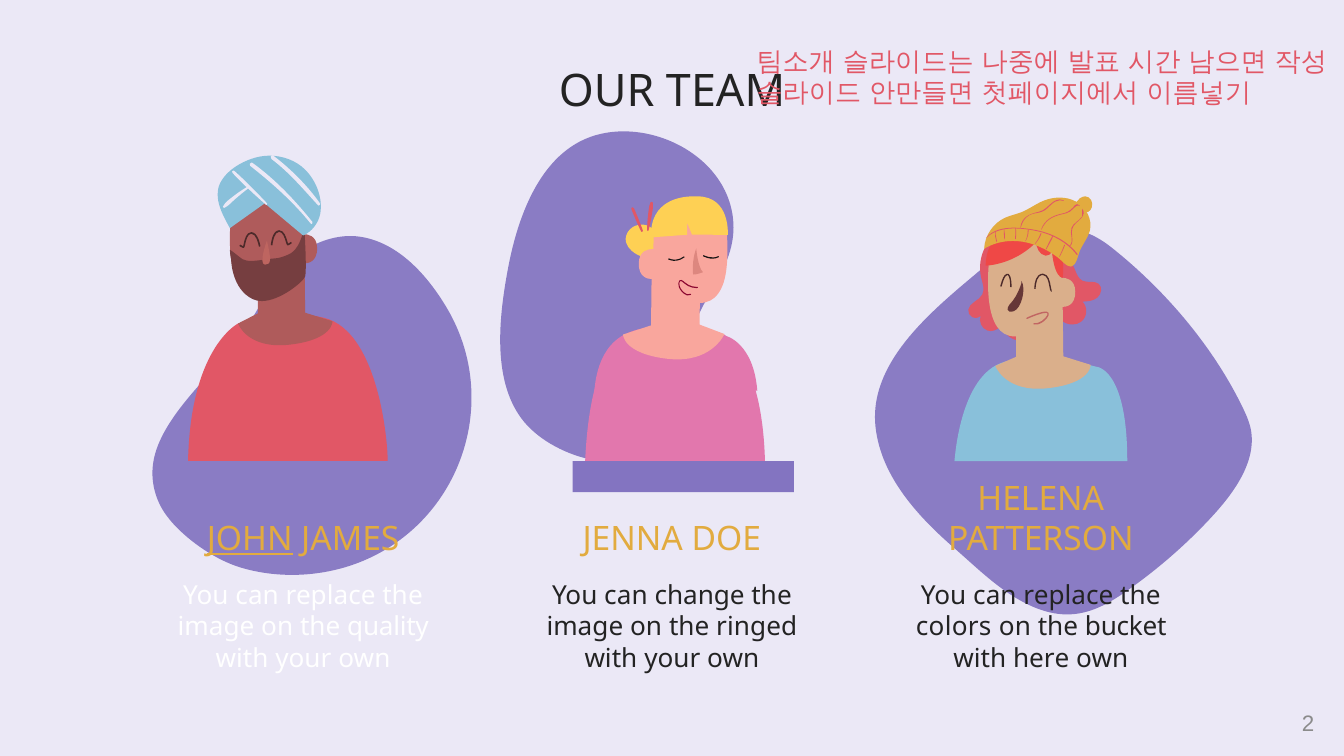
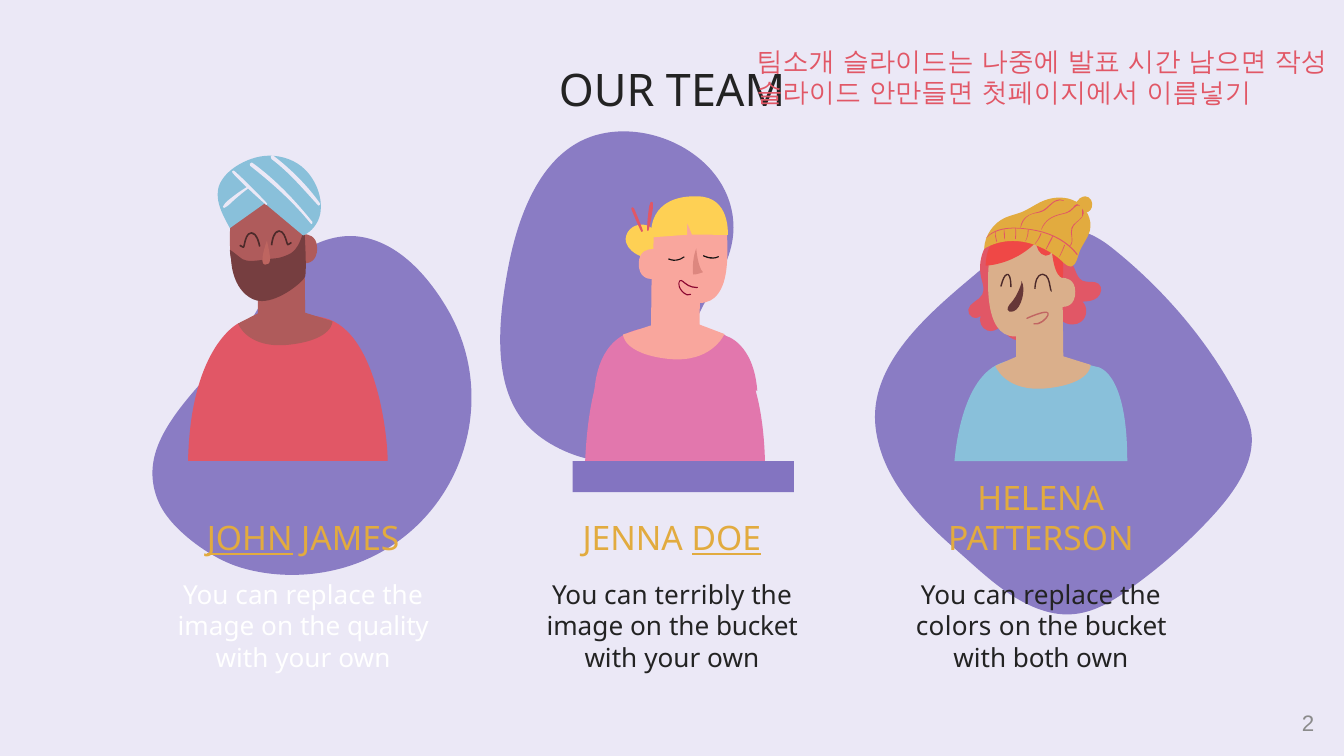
DOE underline: none -> present (726, 540)
change: change -> terribly (699, 596)
image on the ringed: ringed -> bucket (757, 627)
here: here -> both (1041, 659)
